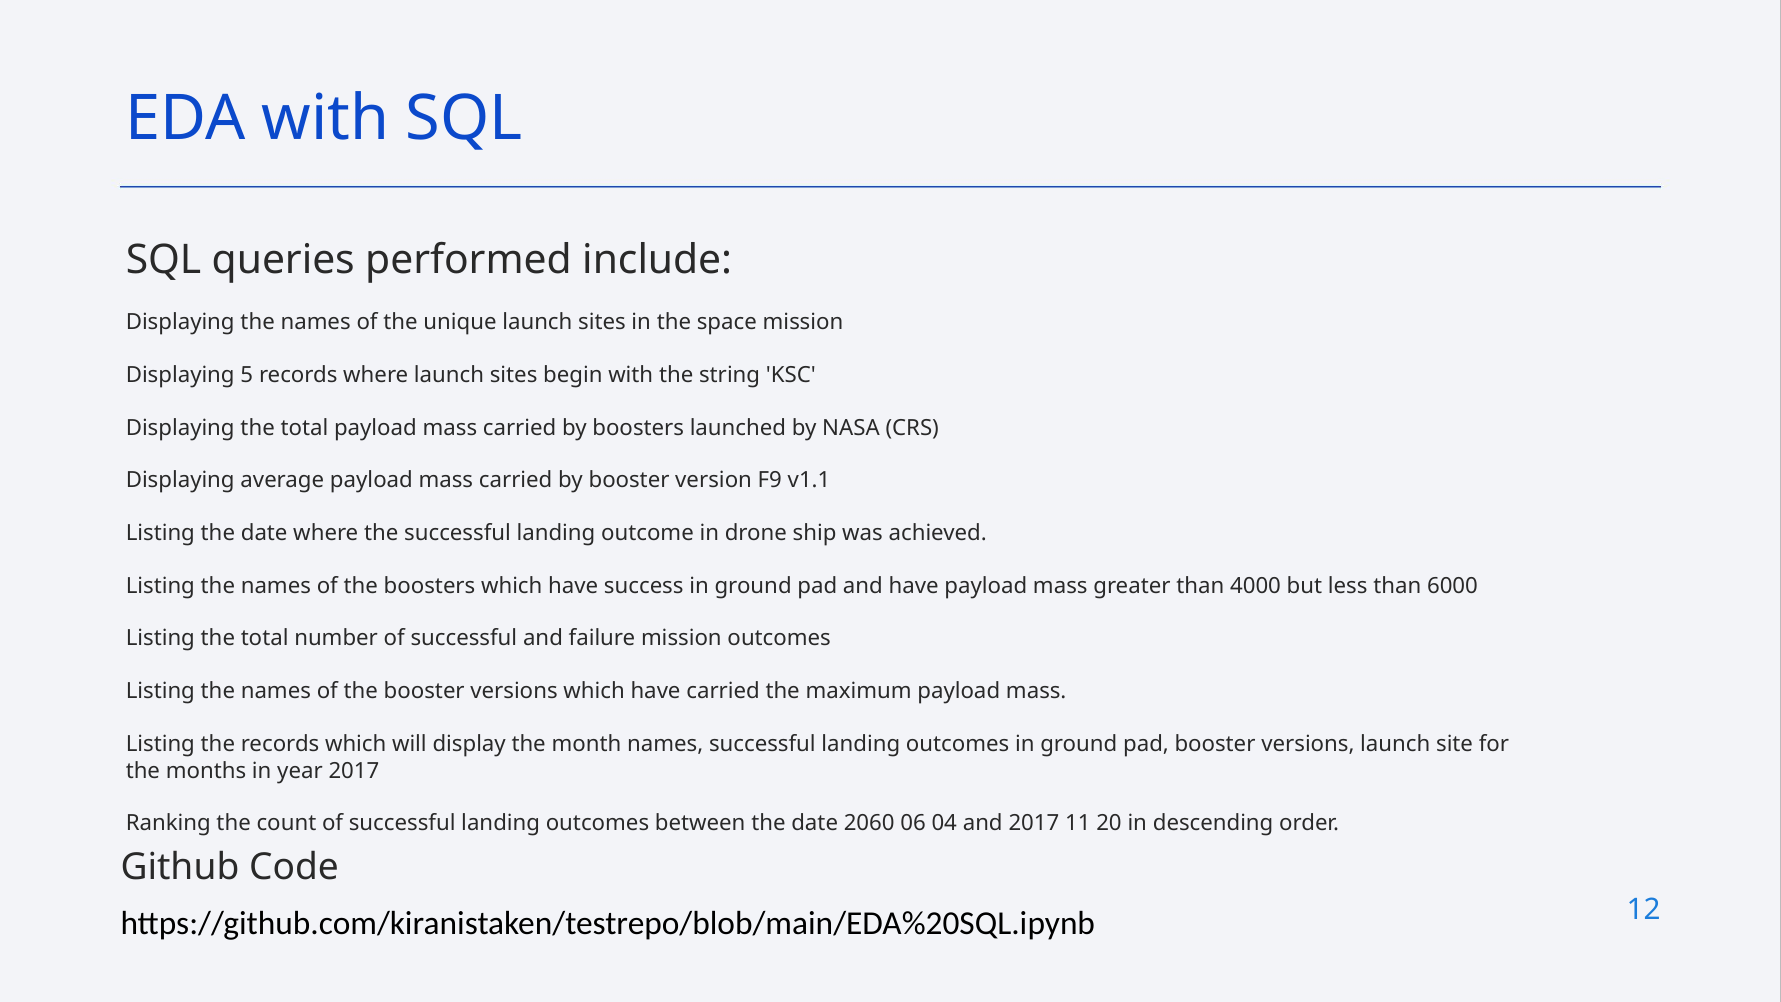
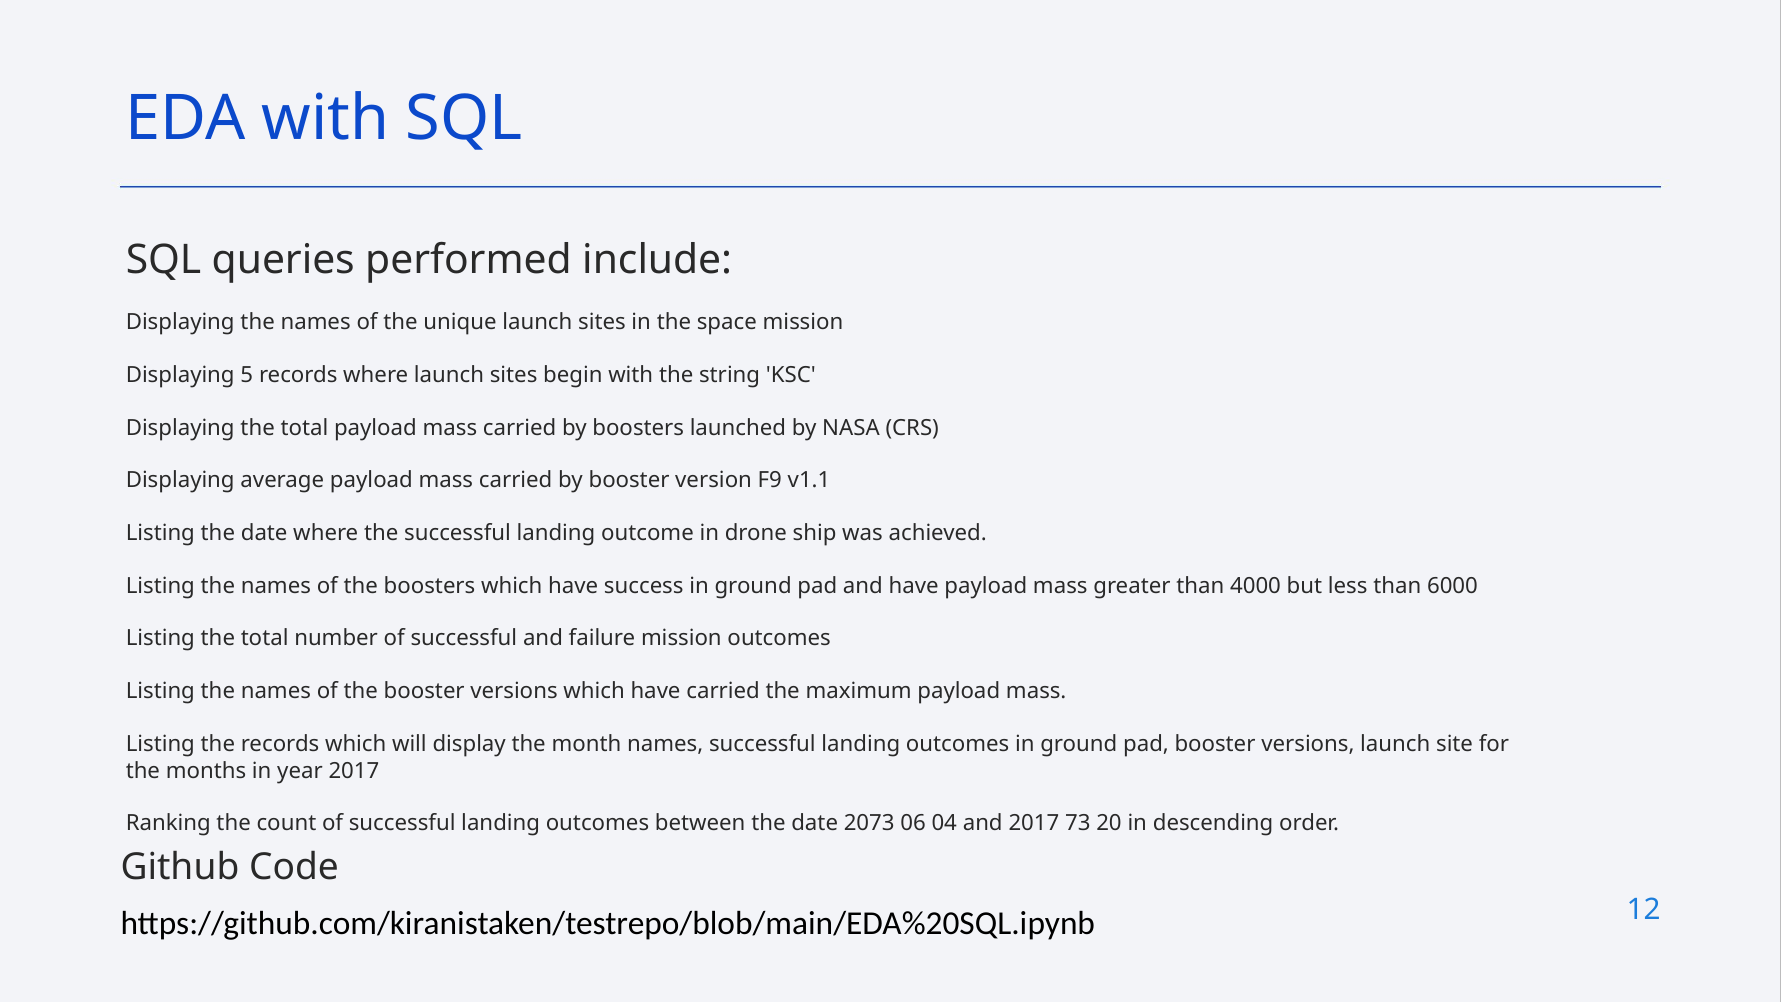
2060: 2060 -> 2073 (869, 823)
11: 11 -> 73 (1078, 823)
